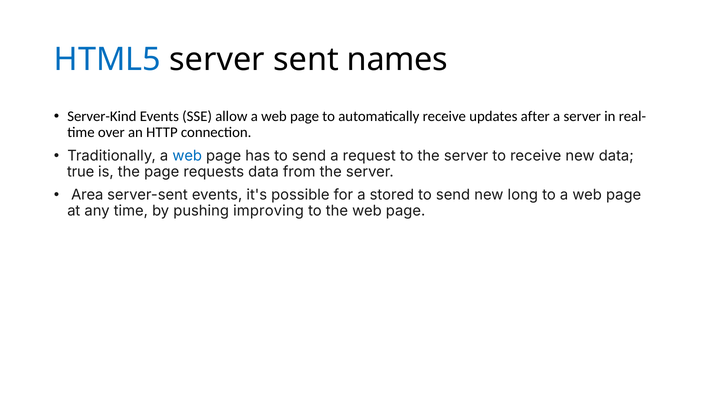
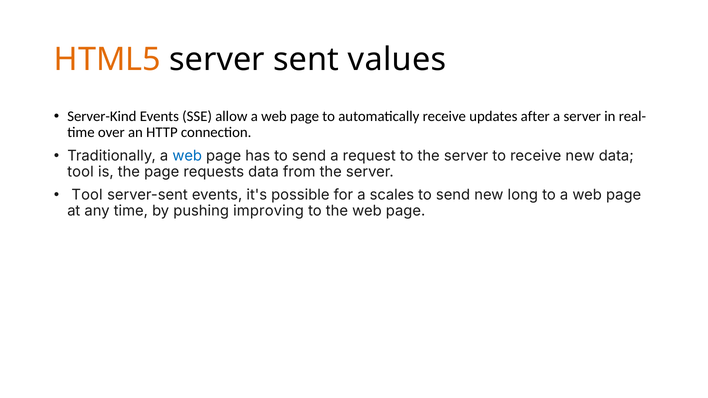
HTML5 colour: blue -> orange (107, 59)
names: names -> values (397, 59)
true: true -> tool (81, 172)
Area: Area -> Tool (87, 195)
stored: stored -> scales (392, 195)
